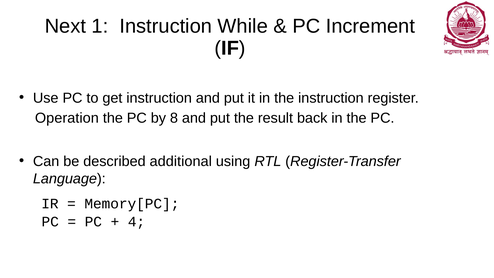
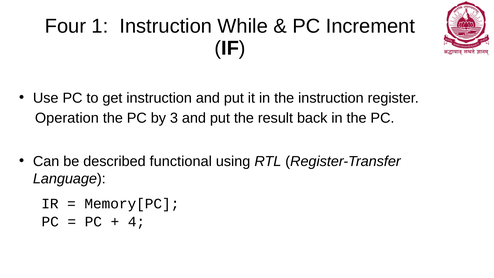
Next: Next -> Four (65, 26)
8: 8 -> 3 (174, 118)
additional: additional -> functional (181, 161)
